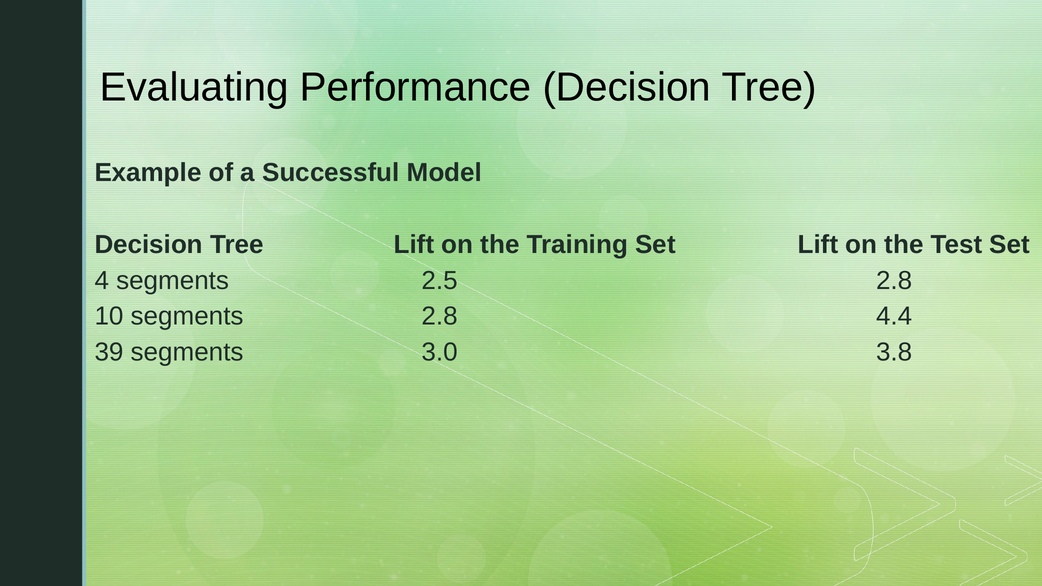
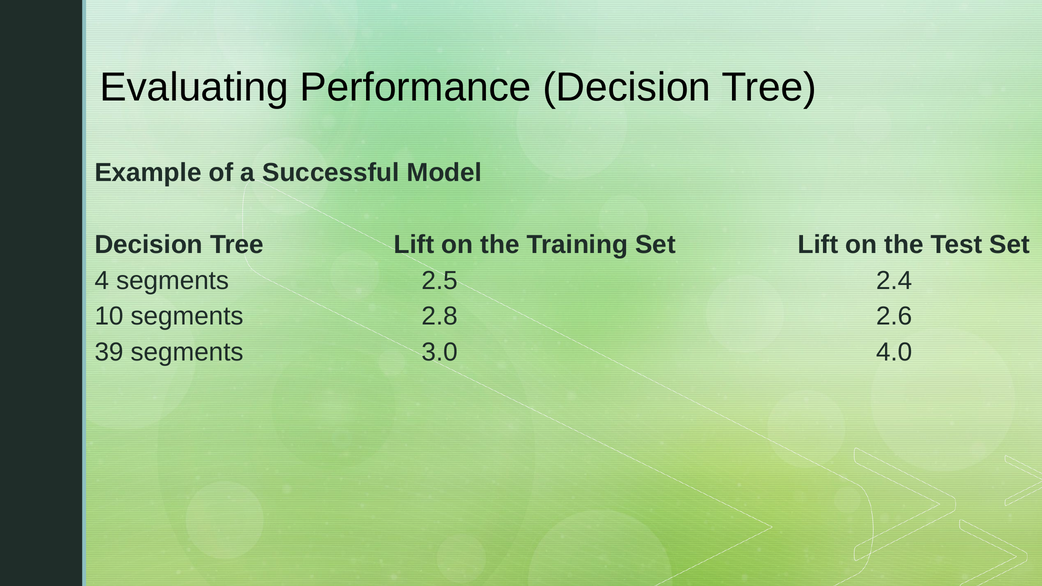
2.5 2.8: 2.8 -> 2.4 (894, 280)
4.4: 4.4 -> 2.6 (894, 316)
3.8: 3.8 -> 4.0 (894, 352)
